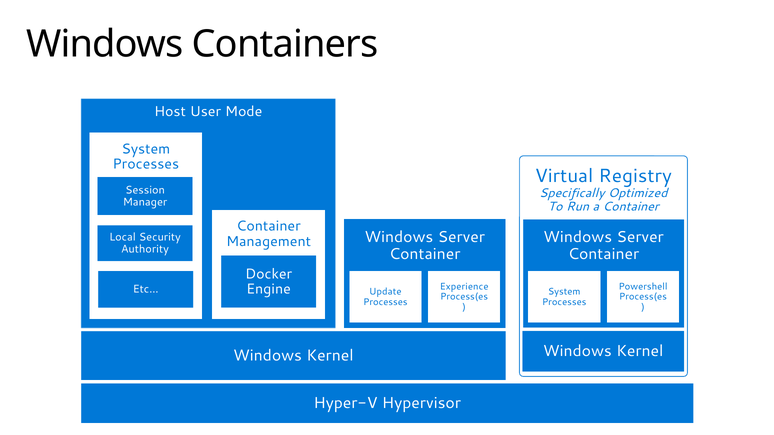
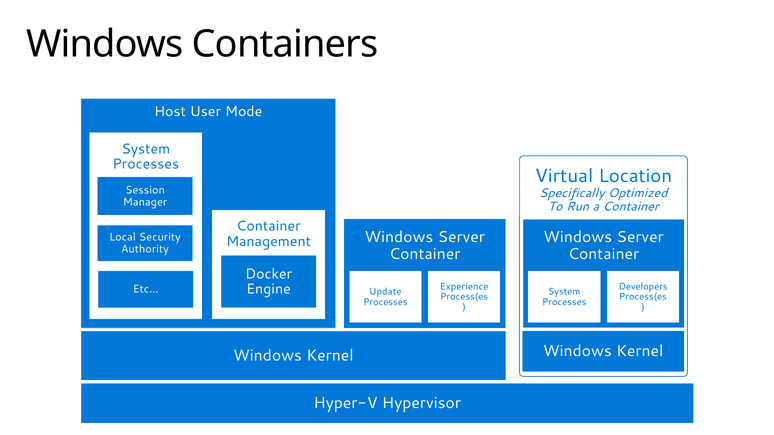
Registry: Registry -> Location (635, 176)
Powershell: Powershell -> Developers (643, 287)
